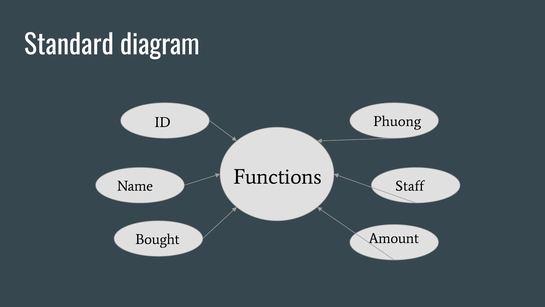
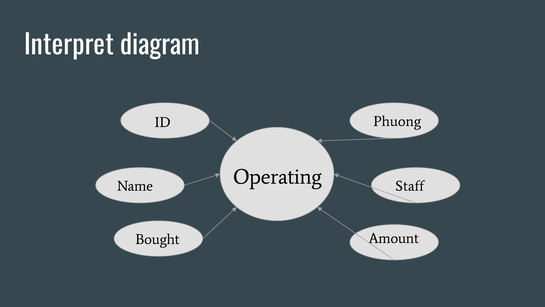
Standard: Standard -> Interpret (69, 46)
Functions: Functions -> Operating (277, 177)
